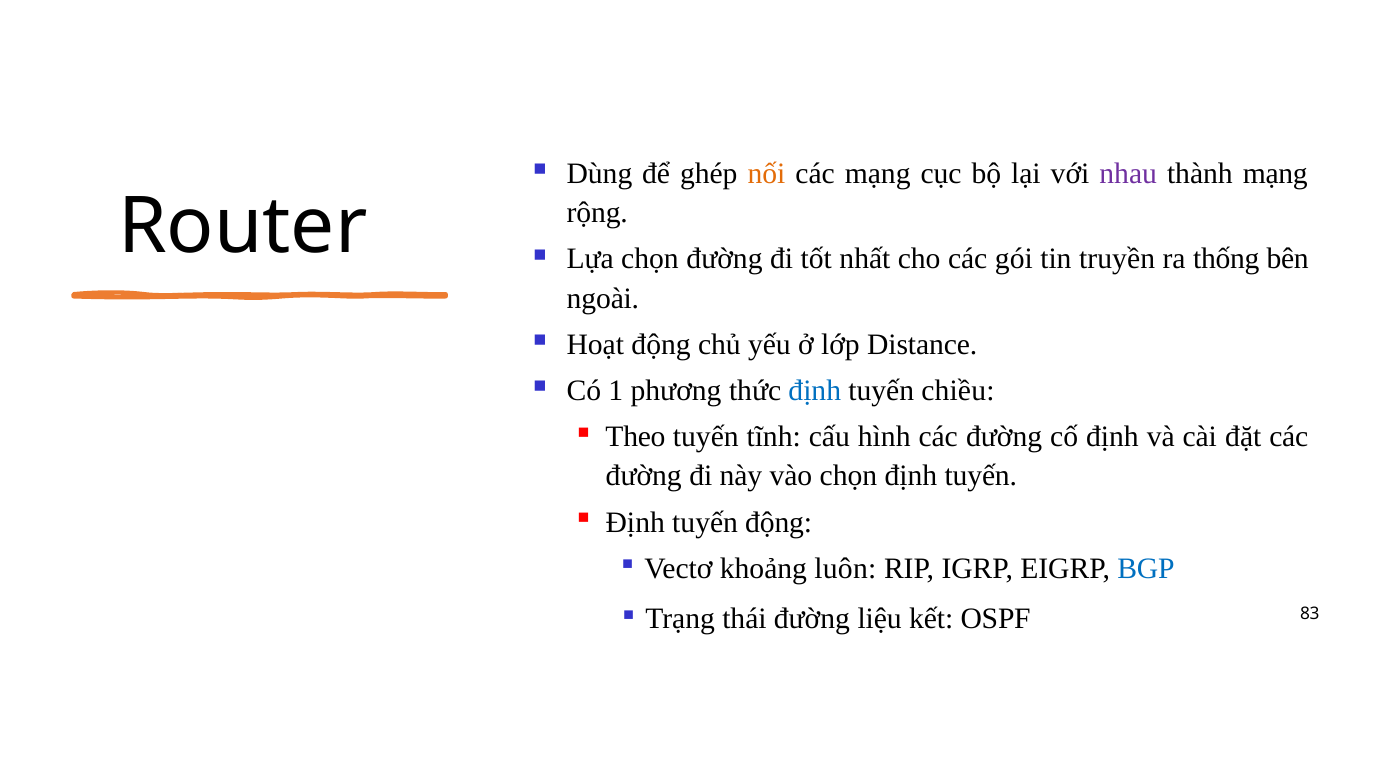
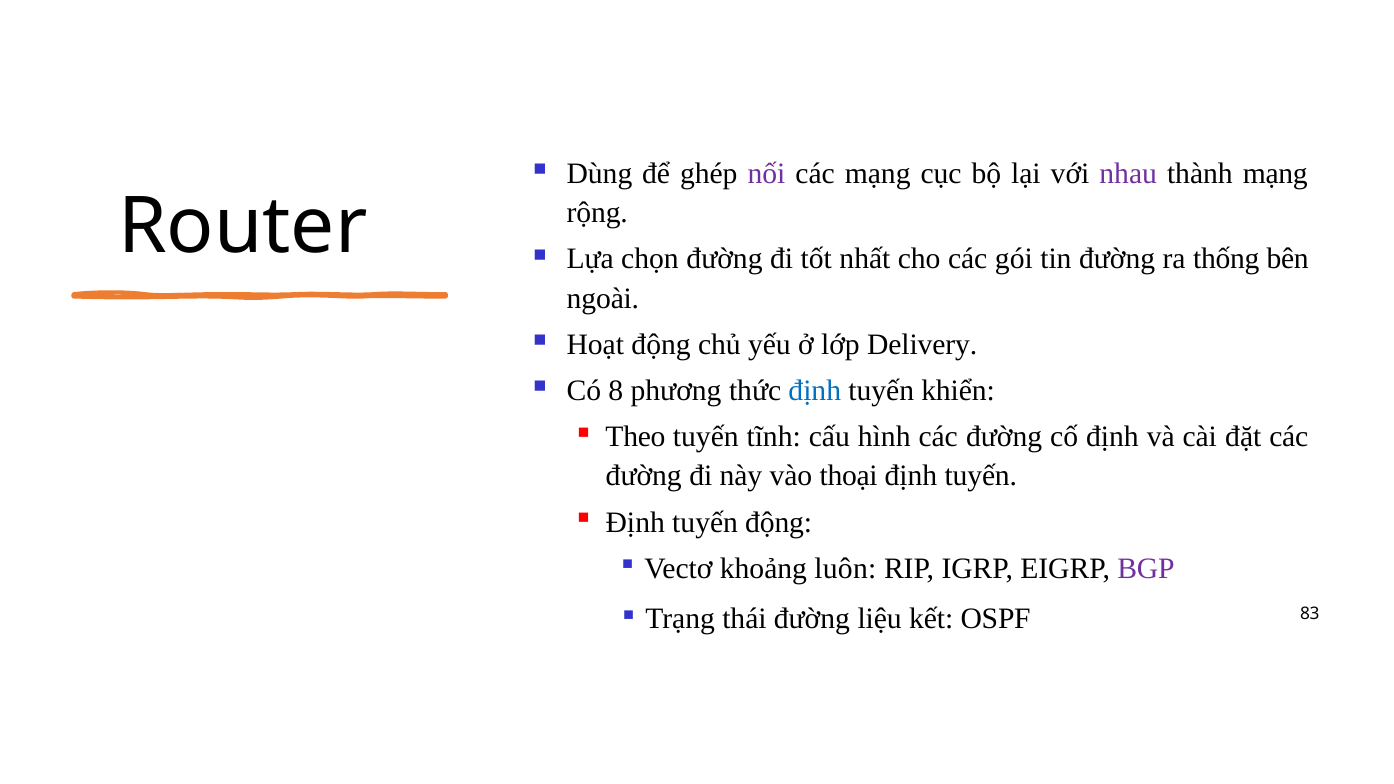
nối colour: orange -> purple (767, 174)
tin truyền: truyền -> đường (1117, 259)
Distance: Distance -> Delivery (922, 345)
1: 1 -> 8 (616, 391)
chiều: chiều -> khiển (958, 391)
vào chọn: chọn -> thoại (849, 476)
BGP colour: blue -> purple (1146, 569)
